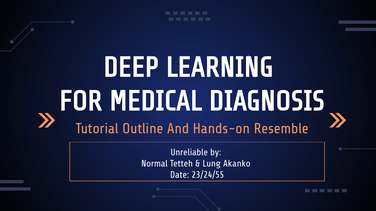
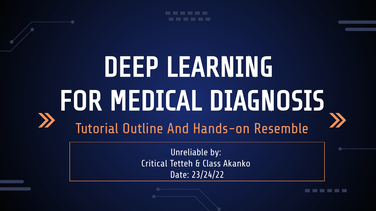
Normal: Normal -> Critical (154, 164)
Lung: Lung -> Class (212, 164)
23/24/55: 23/24/55 -> 23/24/22 (208, 175)
